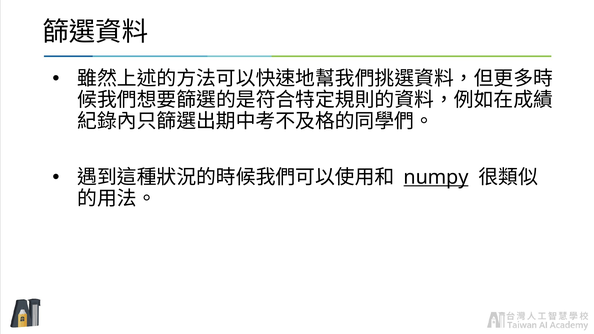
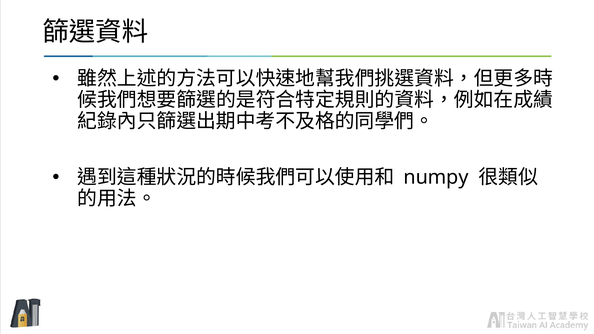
numpy underline: present -> none (436, 177)
